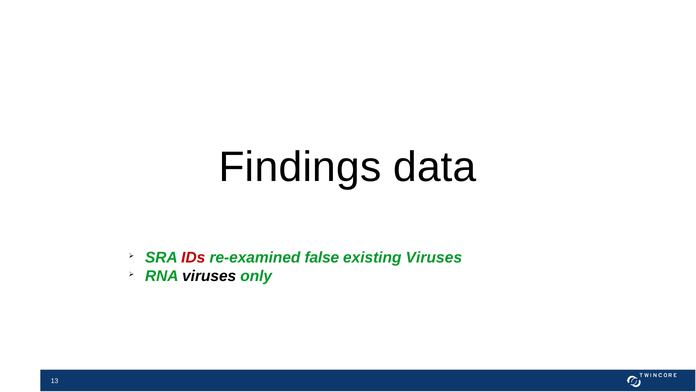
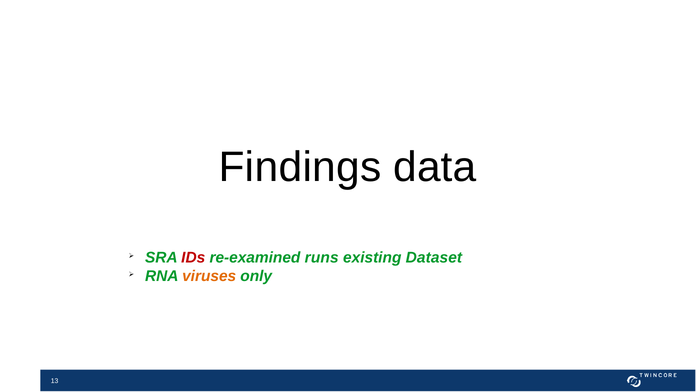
false: false -> runs (322, 257)
existing Viruses: Viruses -> Dataset (434, 257)
viruses colour: black -> orange (209, 276)
